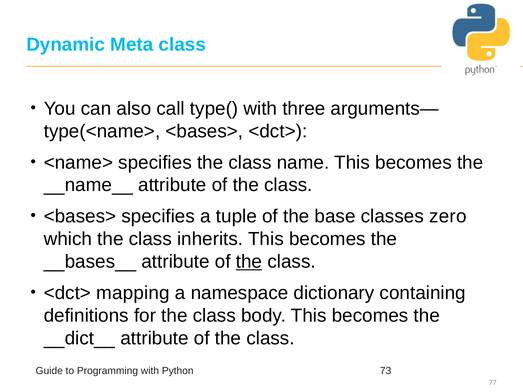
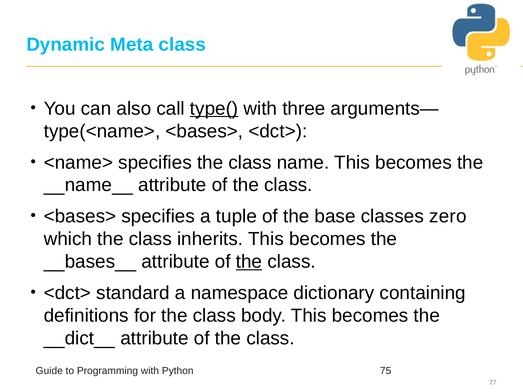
type( underline: none -> present (214, 109)
mapping: mapping -> standard (133, 293)
73: 73 -> 75 (386, 371)
